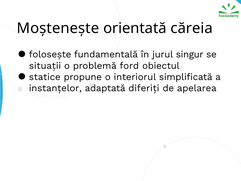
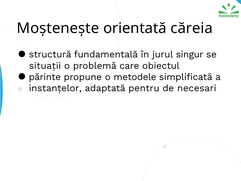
folosește: folosește -> structură (50, 54)
ford: ford -> care (129, 66)
statice: statice -> părinte (45, 77)
interiorul: interiorul -> metodele (135, 77)
diferiți: diferiți -> pentru (144, 88)
apelarea: apelarea -> necesari (197, 88)
